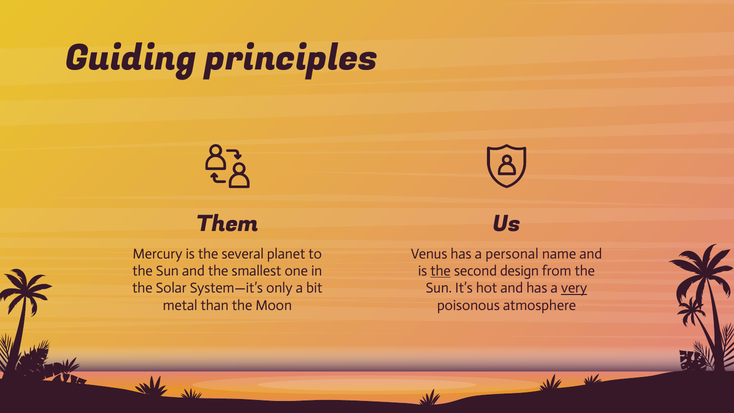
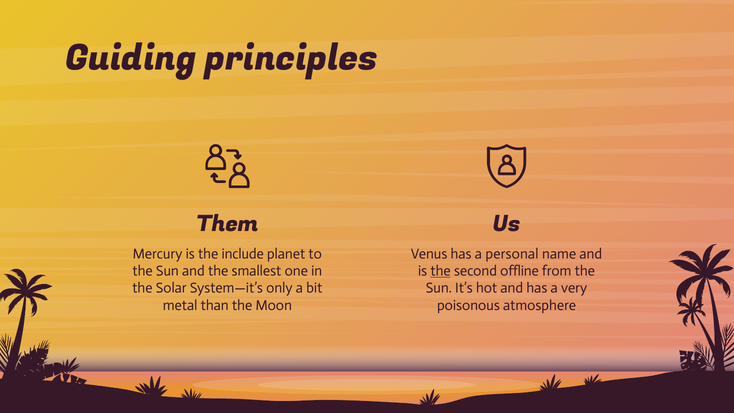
several: several -> include (243, 254)
design: design -> offline (519, 271)
very underline: present -> none (574, 288)
